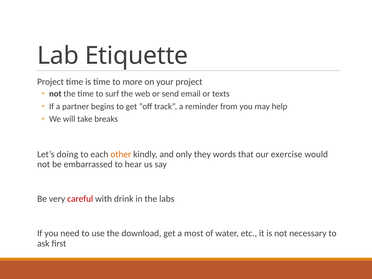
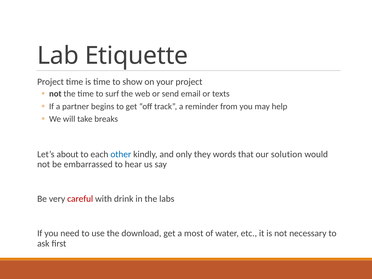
more: more -> show (132, 82)
doing: doing -> about (68, 154)
other colour: orange -> blue (121, 154)
exercise: exercise -> solution (287, 154)
